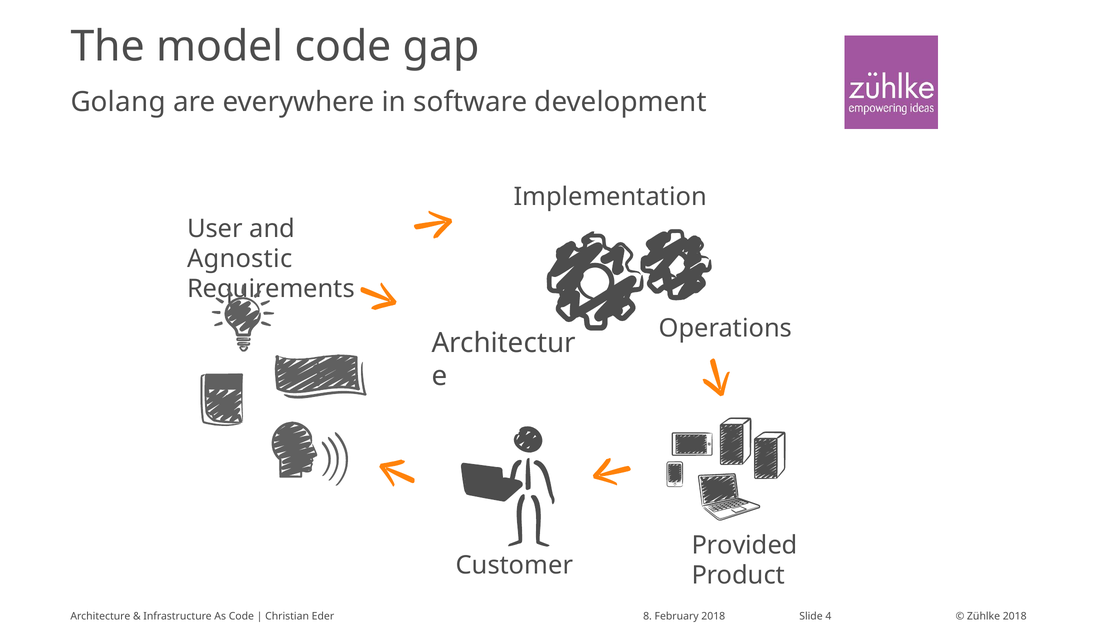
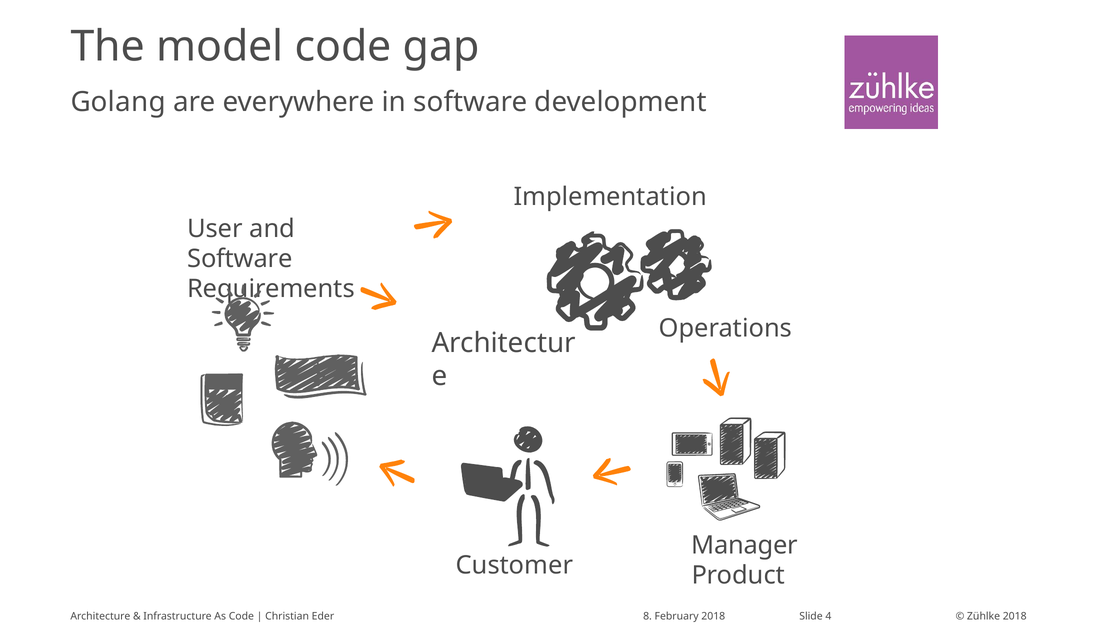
Agnostic: Agnostic -> Software (240, 259)
Provided: Provided -> Manager (745, 546)
